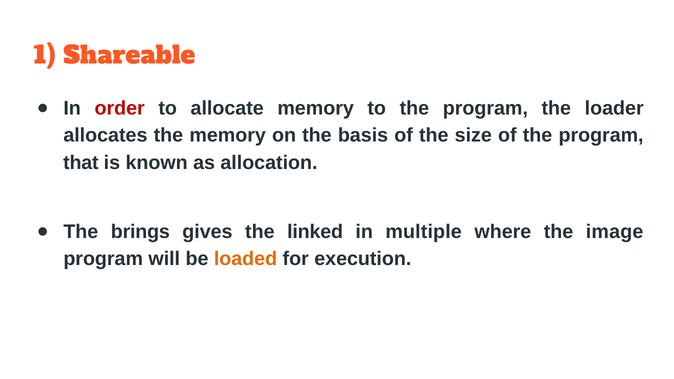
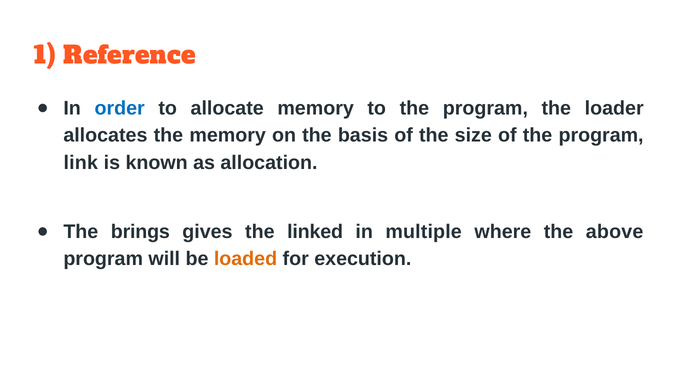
Shareable: Shareable -> Reference (129, 56)
order colour: red -> blue (120, 108)
that: that -> link (81, 163)
image: image -> above (615, 232)
